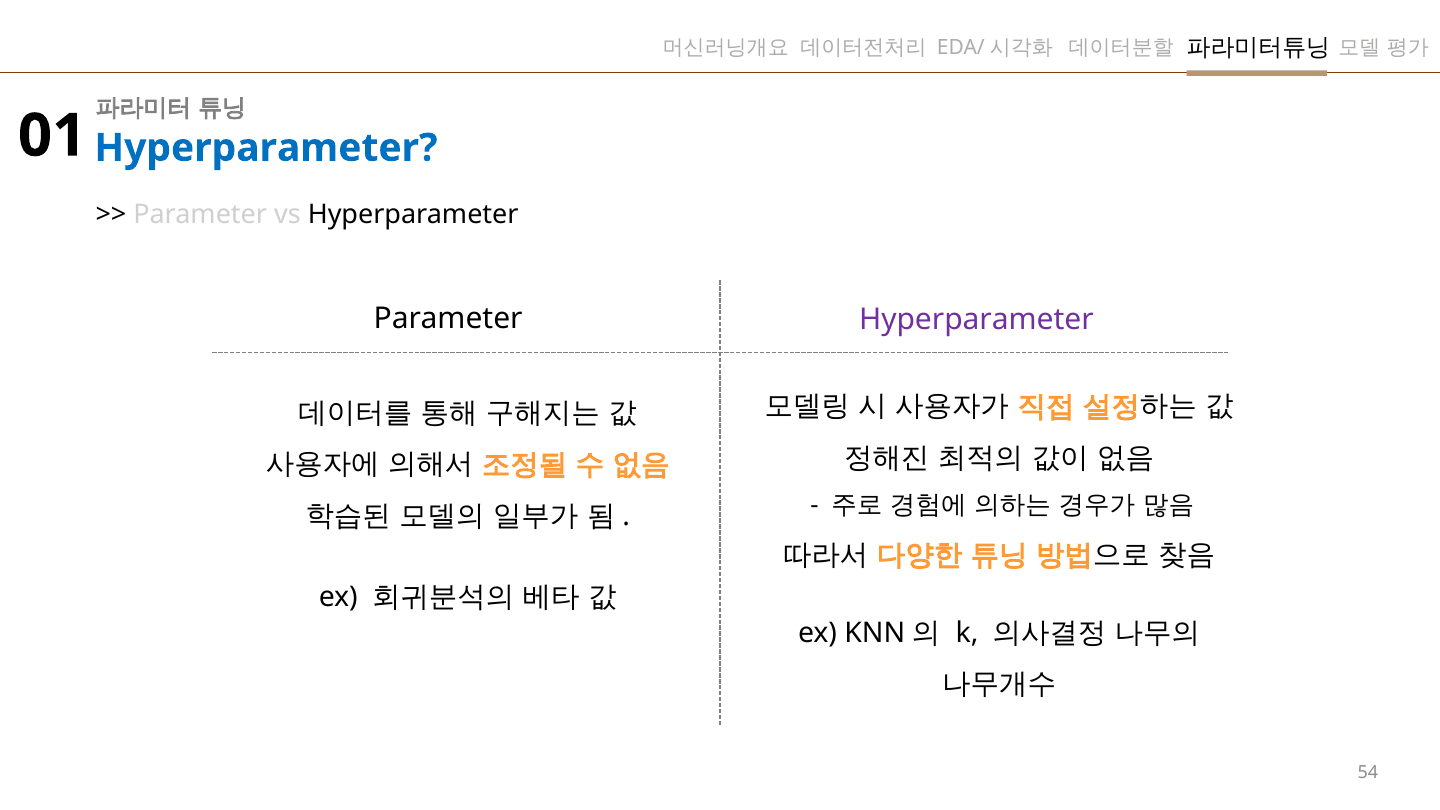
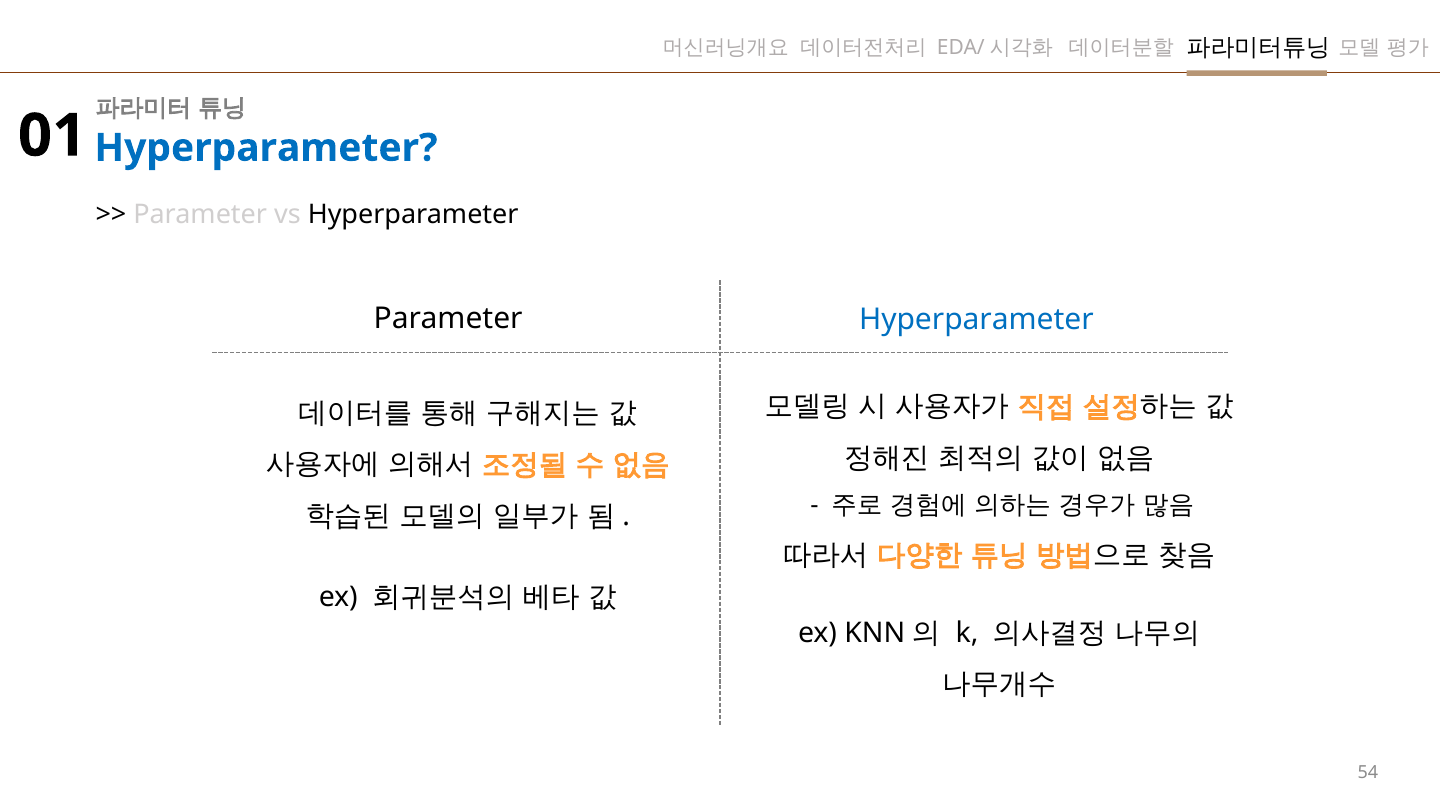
Hyperparameter colour: purple -> blue (976, 320)
